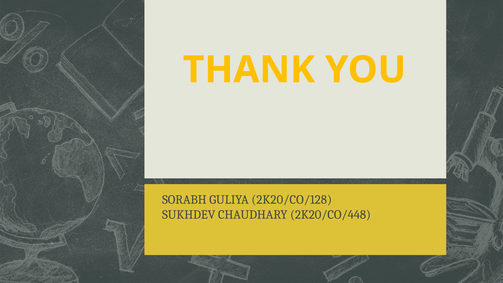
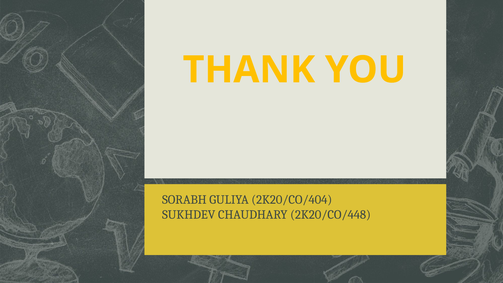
2K20/CO/128: 2K20/CO/128 -> 2K20/CO/404 (292, 200)
